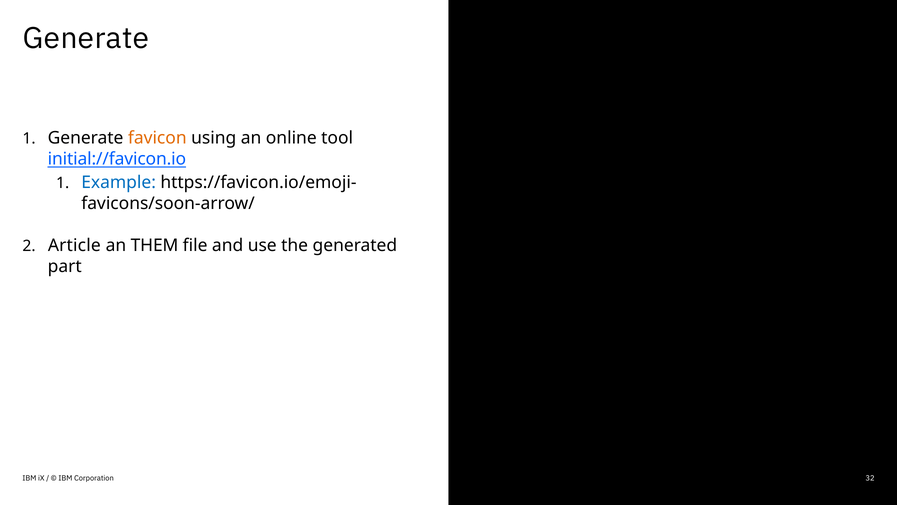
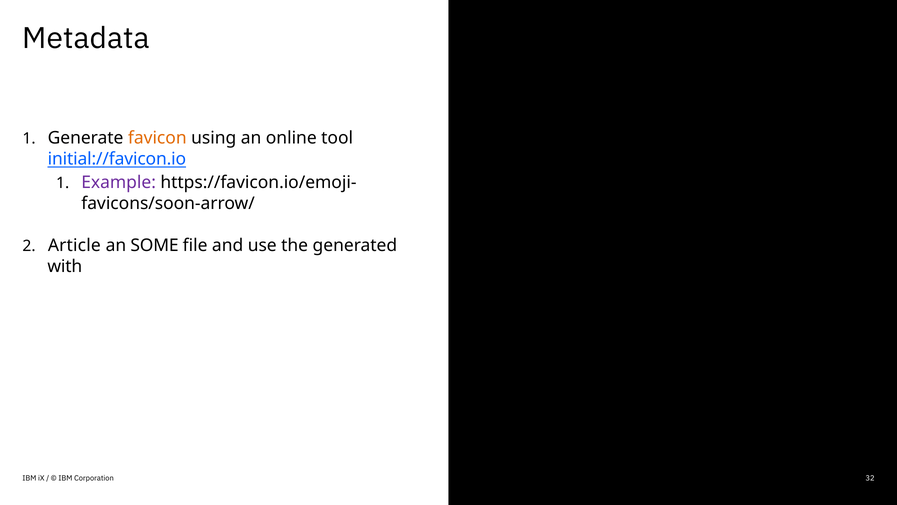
Generate: Generate -> Metadata (86, 38)
Example colour: blue -> purple (119, 183)
THEM: THEM -> SOME (155, 245)
part: part -> with (65, 266)
